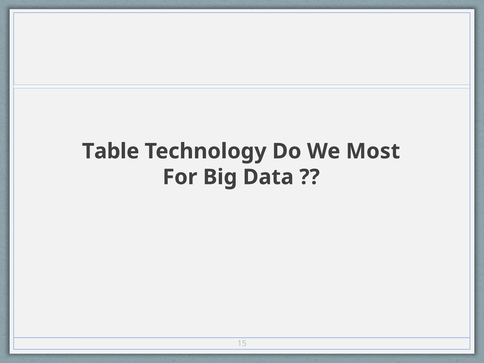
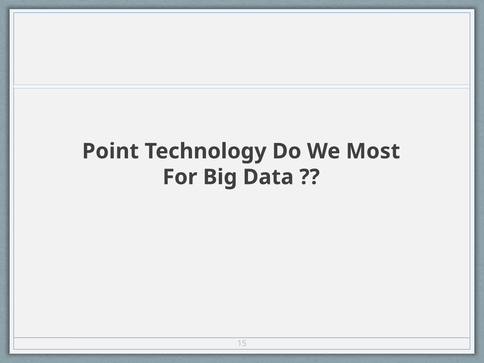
Table: Table -> Point (110, 151)
